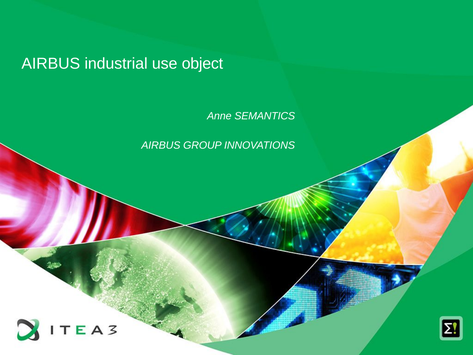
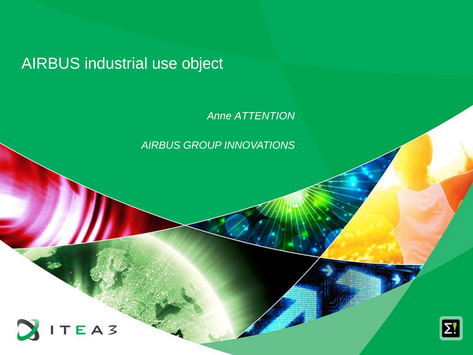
SEMANTICS: SEMANTICS -> ATTENTION (265, 116)
